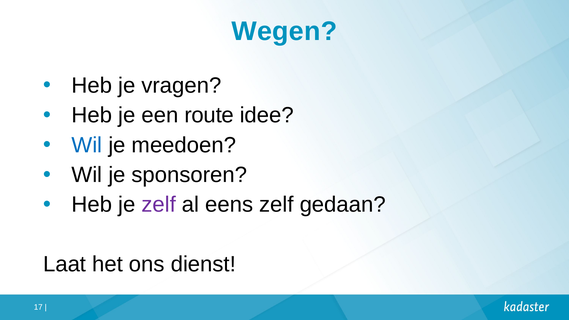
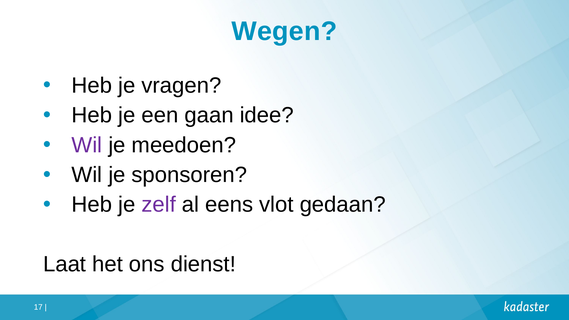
route: route -> gaan (209, 115)
Wil colour: blue -> purple (87, 145)
eens zelf: zelf -> vlot (276, 205)
